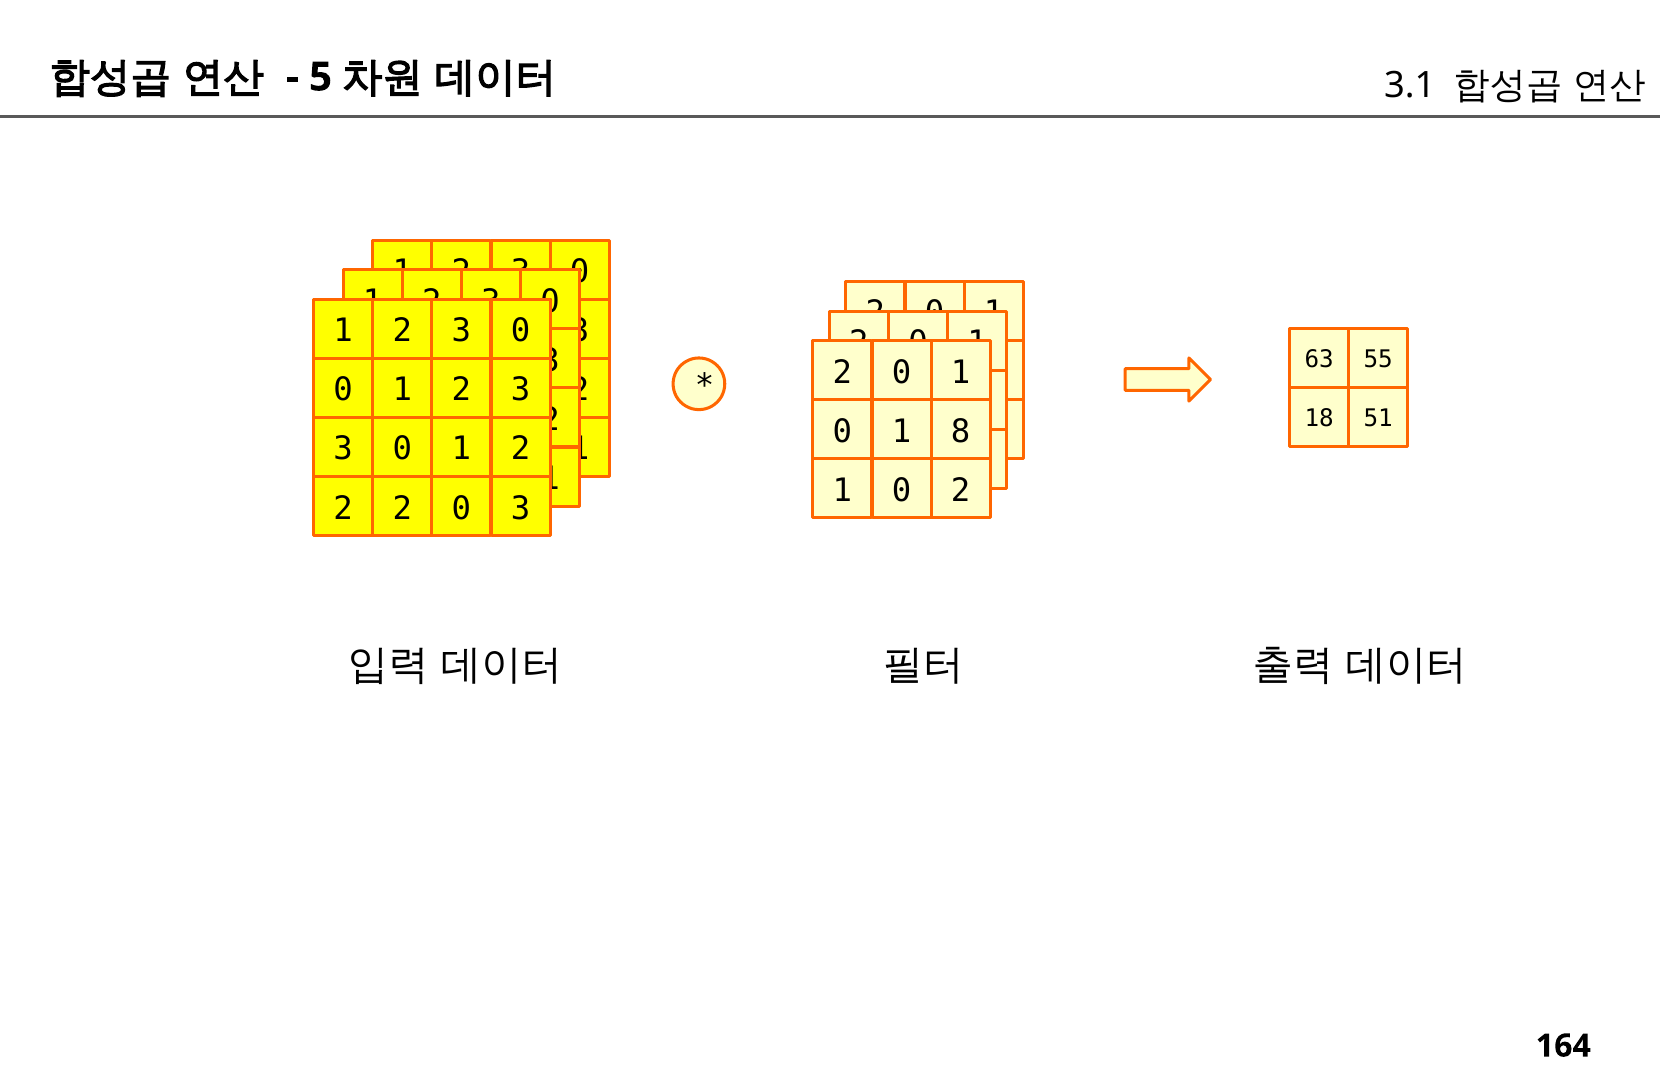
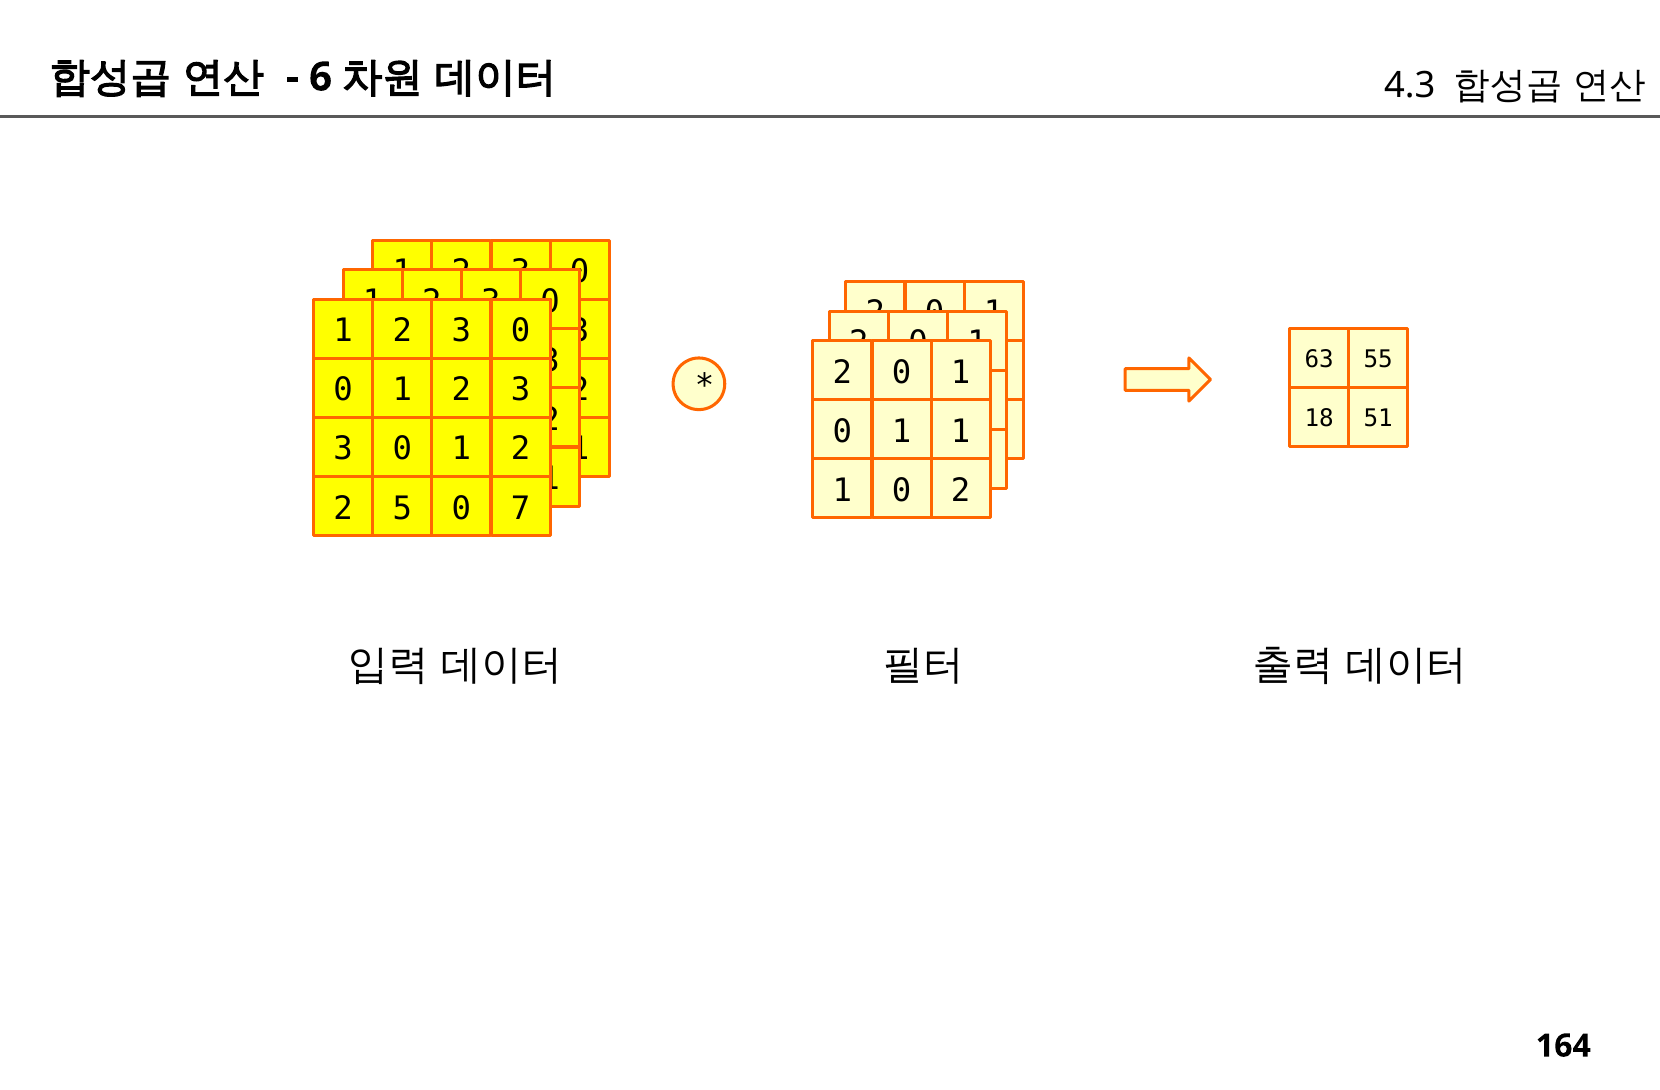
5: 5 -> 6 (321, 77)
3.1: 3.1 -> 4.3 (1410, 85)
8: 8 -> 1 (961, 432)
2: 2 -> 5 (402, 509)
0 3: 3 -> 7 (521, 509)
